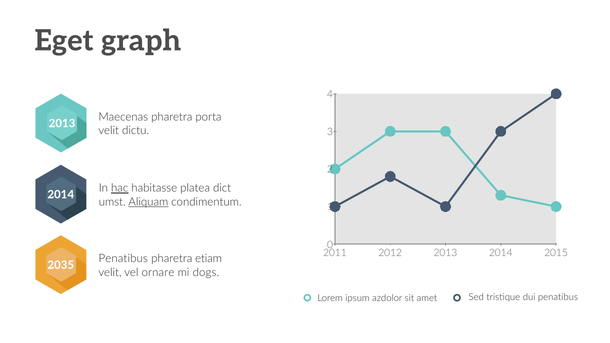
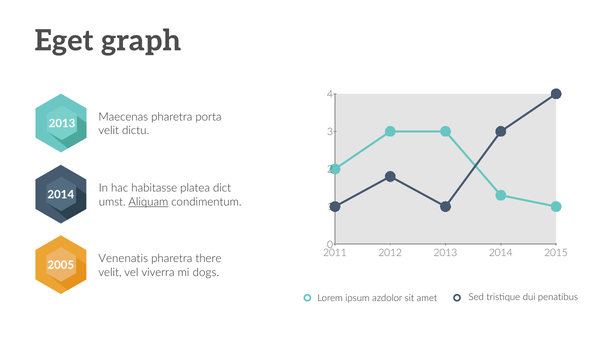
hac underline: present -> none (120, 188)
Penatibus: Penatibus -> Venenatis (123, 259)
etiam: etiam -> there (208, 259)
2035: 2035 -> 2005 (61, 265)
ornare: ornare -> viverra (158, 272)
